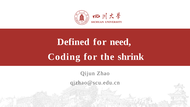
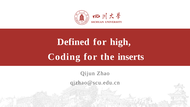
need: need -> high (120, 42)
shrink: shrink -> inserts (131, 57)
